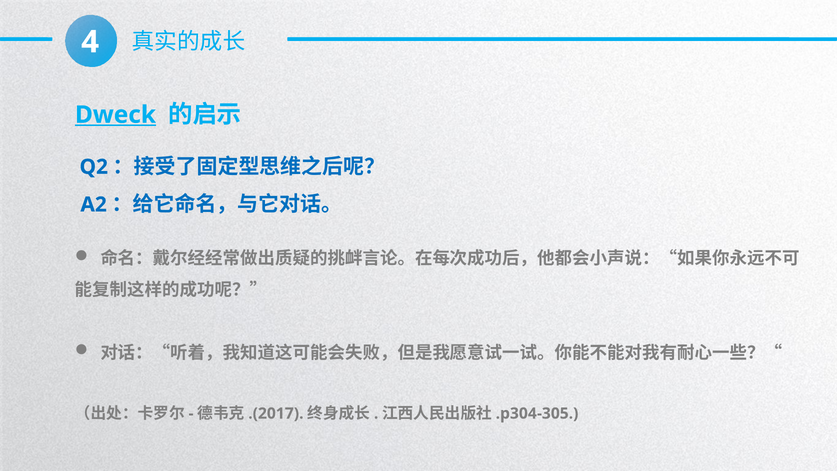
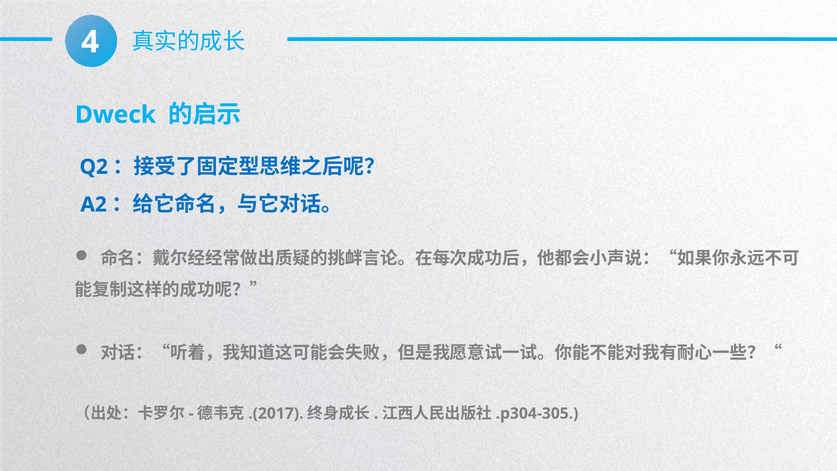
Dweck underline: present -> none (115, 115)
